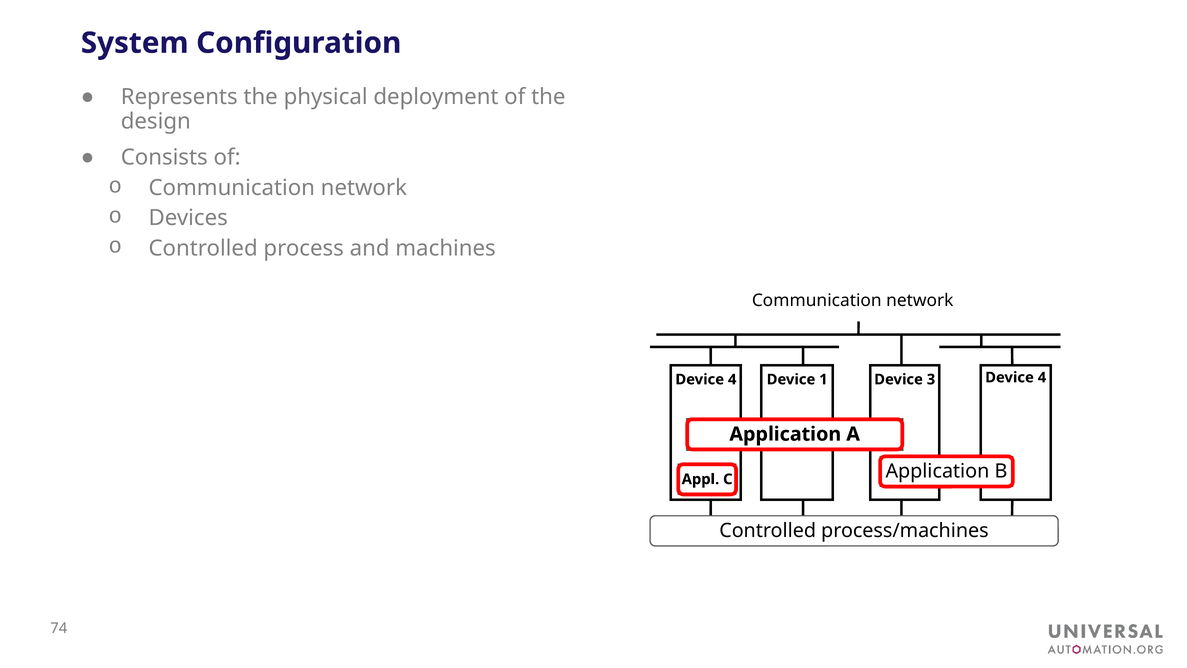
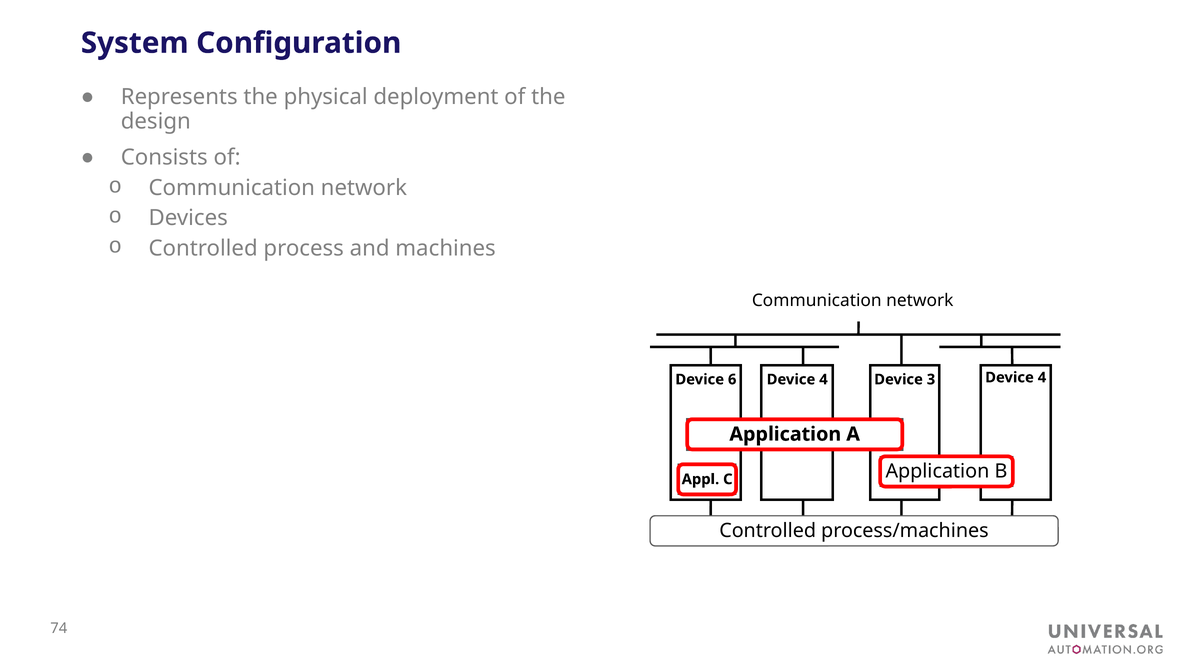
4: 4 -> 6 (732, 379)
1: 1 -> 4 (823, 379)
